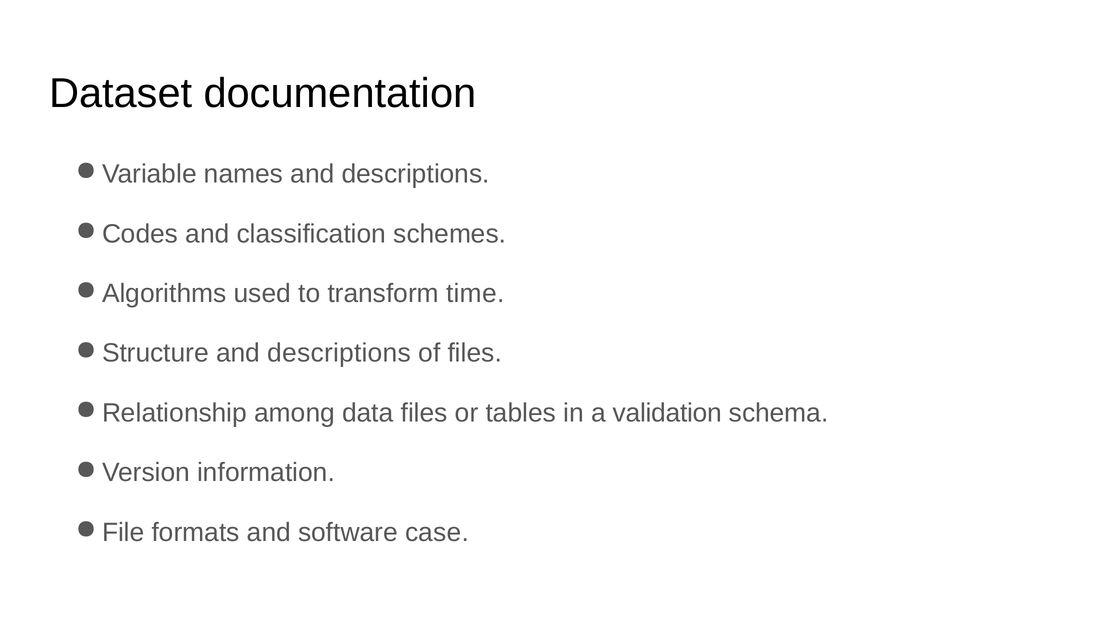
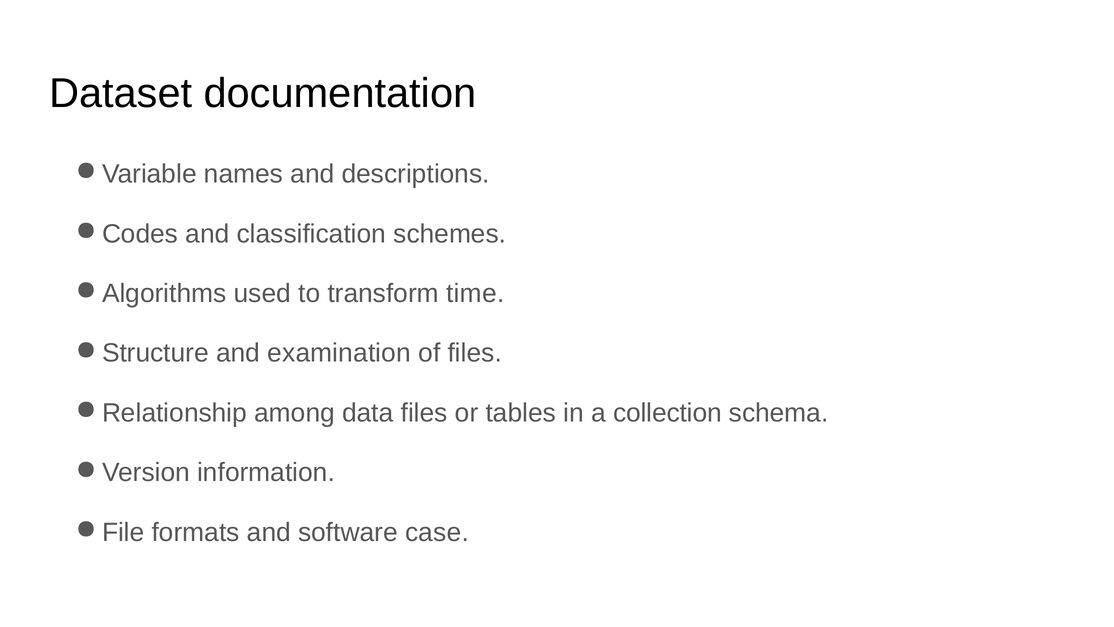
descriptions: descriptions -> examination (339, 353)
validation: validation -> collection (667, 413)
